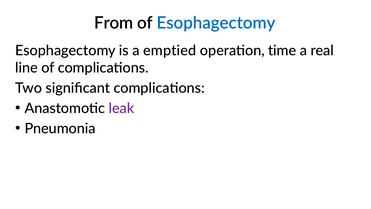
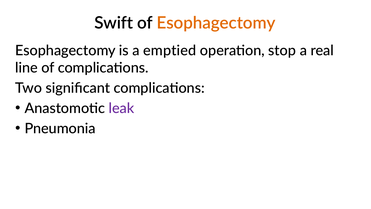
From: From -> Swift (114, 23)
Esophagectomy colour: blue -> orange (216, 23)
time: time -> stop (282, 50)
